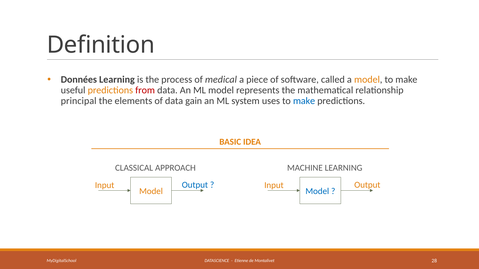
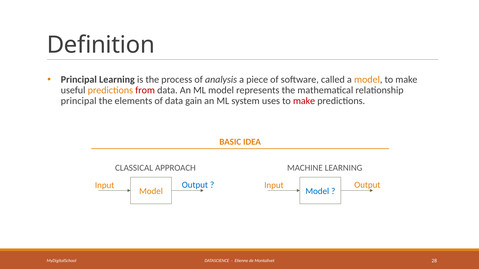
Données: Données -> Principal (79, 80)
medical: medical -> analysis (221, 80)
make colour: blue -> red (304, 101)
